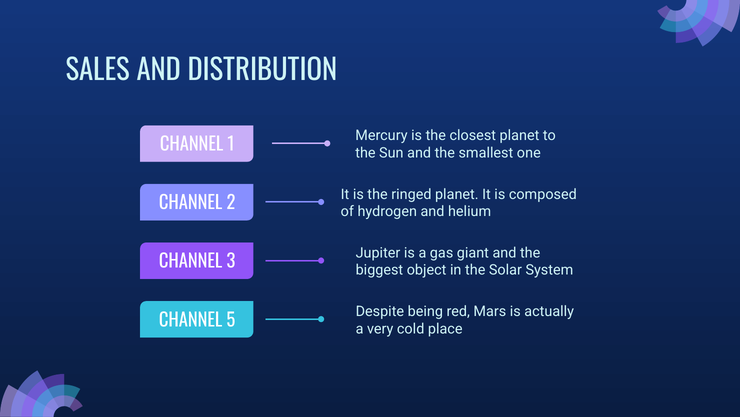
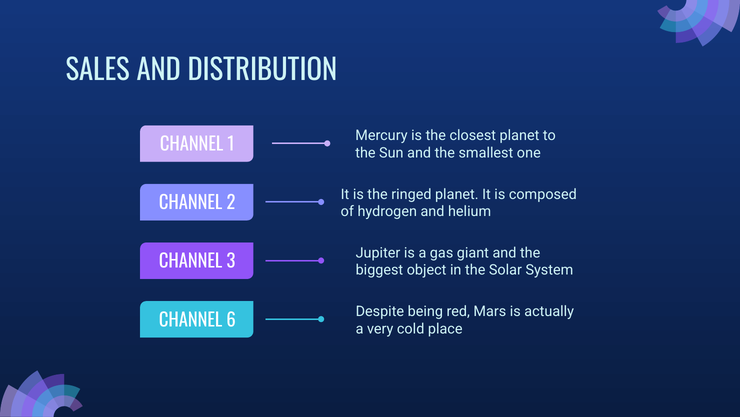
5: 5 -> 6 (231, 320)
